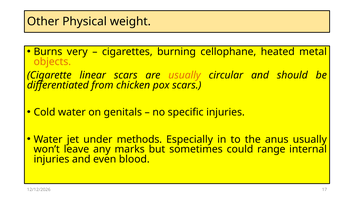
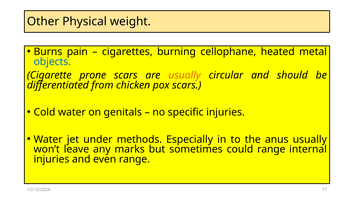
very: very -> pain (77, 52)
objects colour: orange -> blue (52, 62)
linear: linear -> prone (93, 75)
even blood: blood -> range (134, 159)
